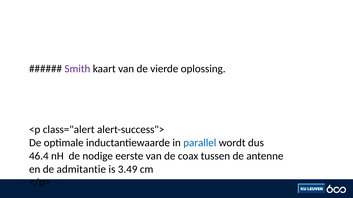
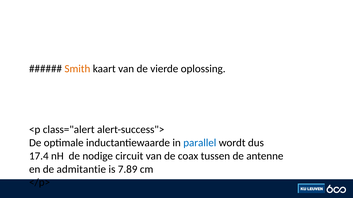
Smith colour: purple -> orange (77, 69)
46.4: 46.4 -> 17.4 (39, 156)
eerste: eerste -> circuit (129, 156)
3.49: 3.49 -> 7.89 (128, 170)
